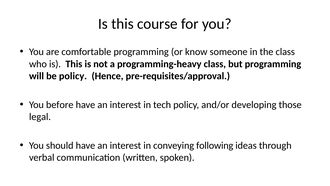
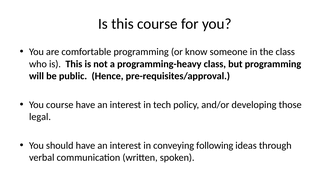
be policy: policy -> public (73, 76)
You before: before -> course (60, 104)
